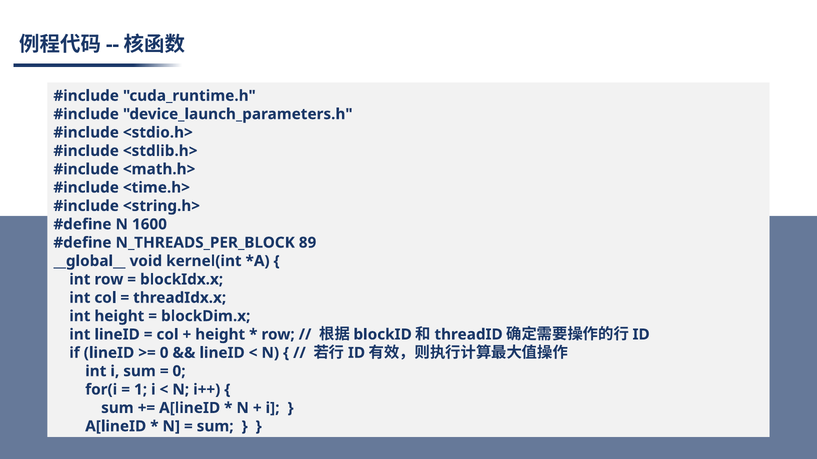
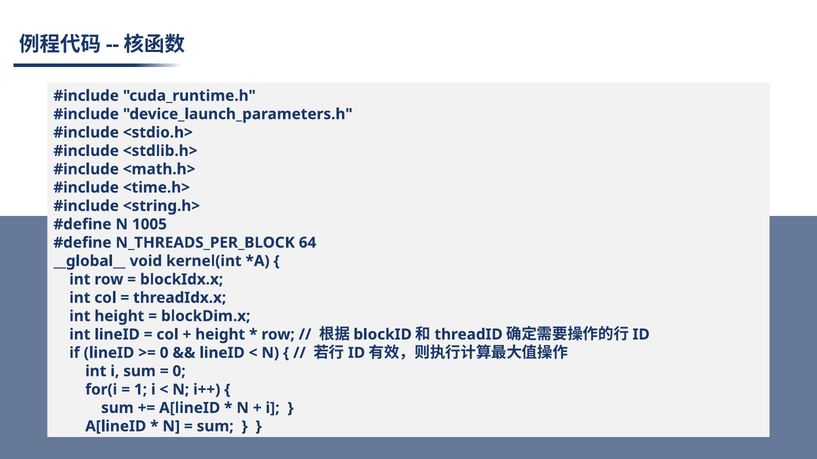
1600: 1600 -> 1005 (149, 225)
89: 89 -> 64 (308, 243)
